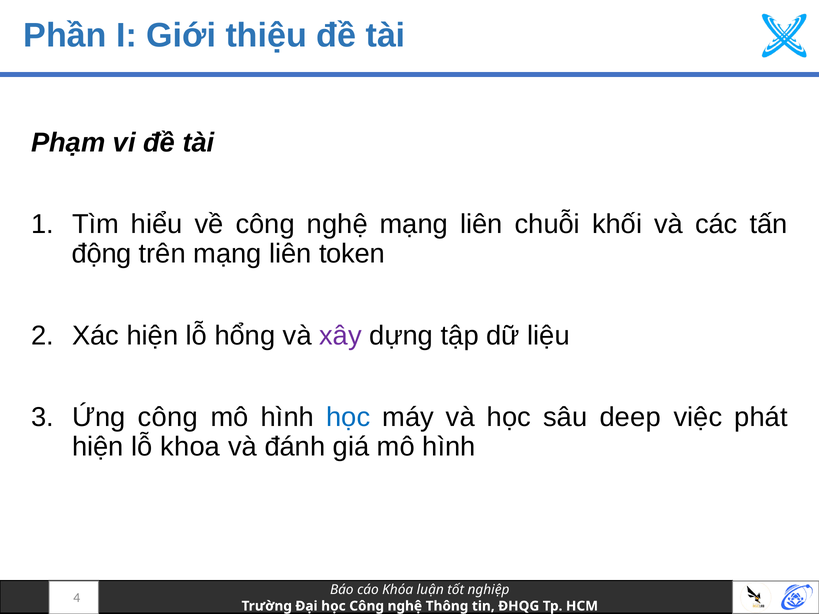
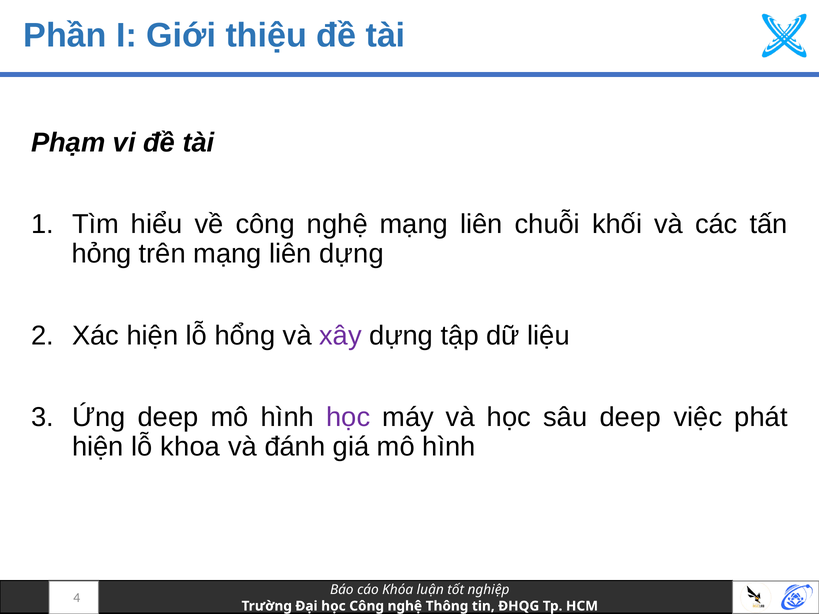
động: động -> hỏng (102, 254)
liên token: token -> dựng (352, 254)
Ứng công: công -> deep (168, 417)
học colour: blue -> purple (348, 417)
